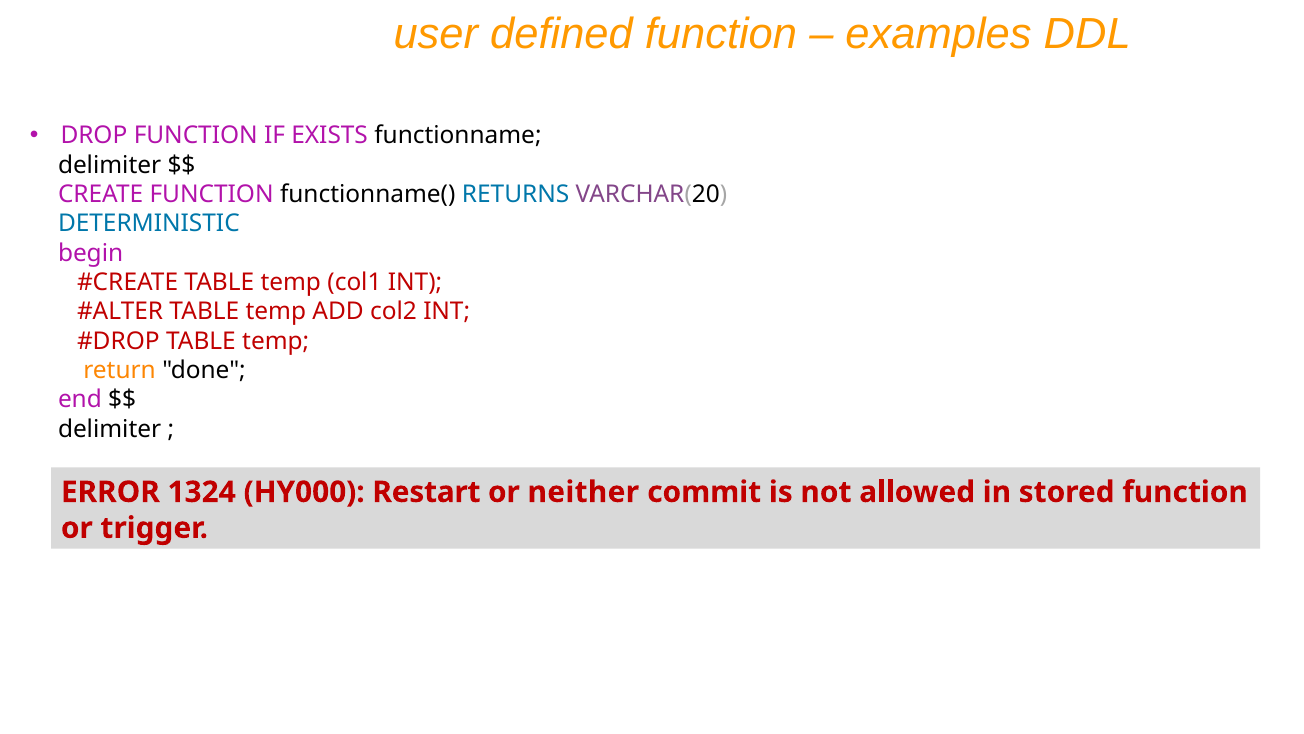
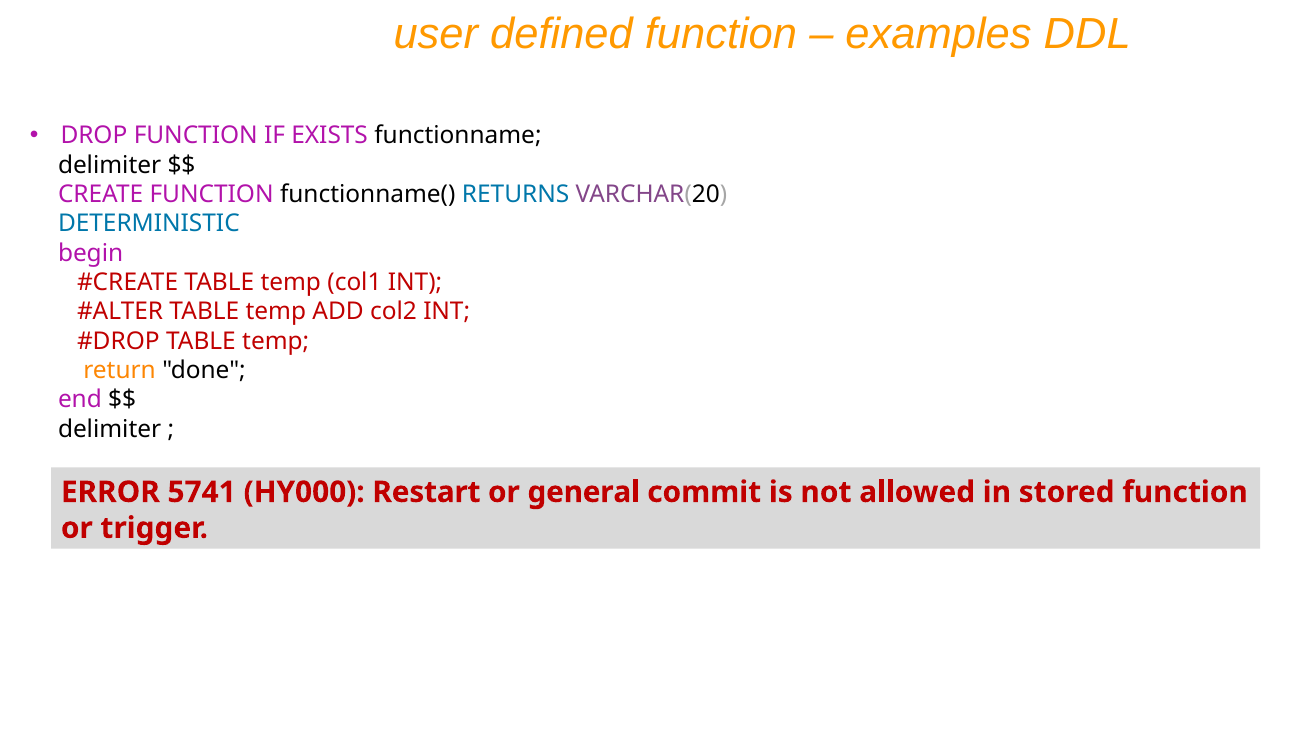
1324: 1324 -> 5741 (202, 492)
neither: neither -> general (584, 492)
